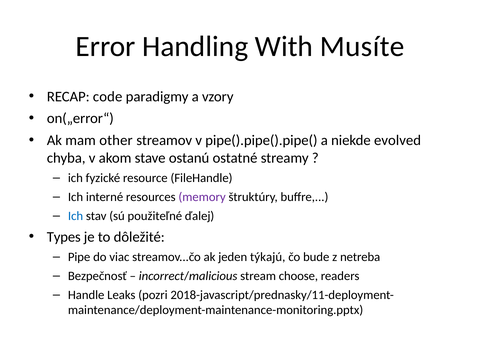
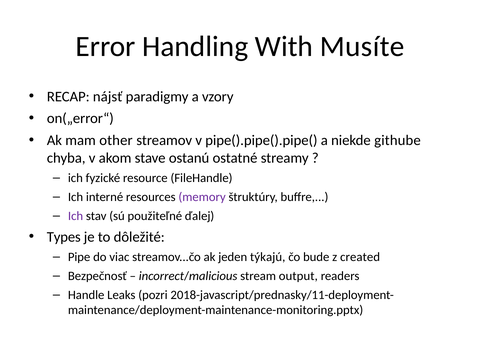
code: code -> nájsť (108, 96)
evolved: evolved -> githube (397, 140)
Ich colour: blue -> purple (76, 216)
netreba: netreba -> created (360, 257)
choose: choose -> output (298, 276)
